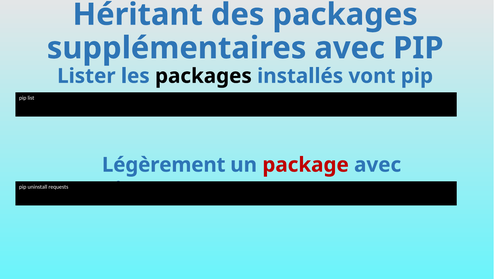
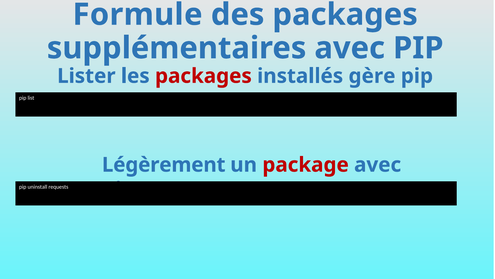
Héritant: Héritant -> Formule (138, 15)
packages colour: black -> red (203, 76)
vont: vont -> gère (372, 76)
